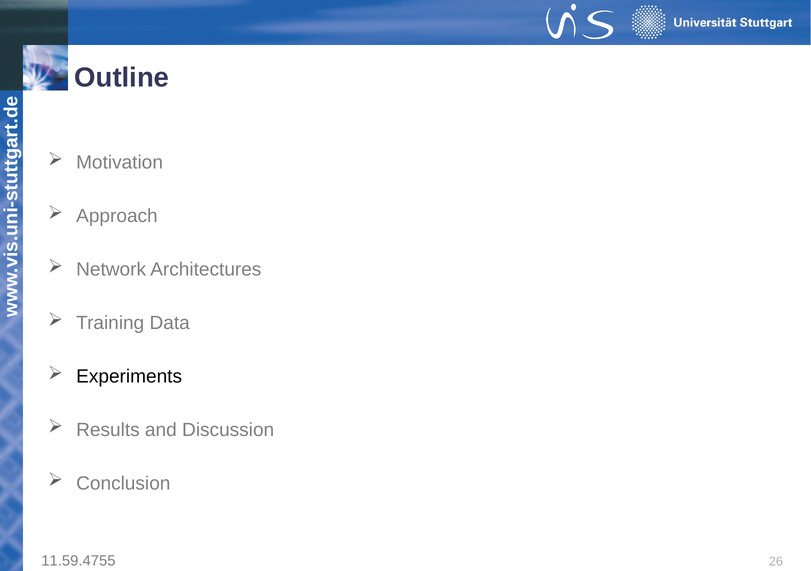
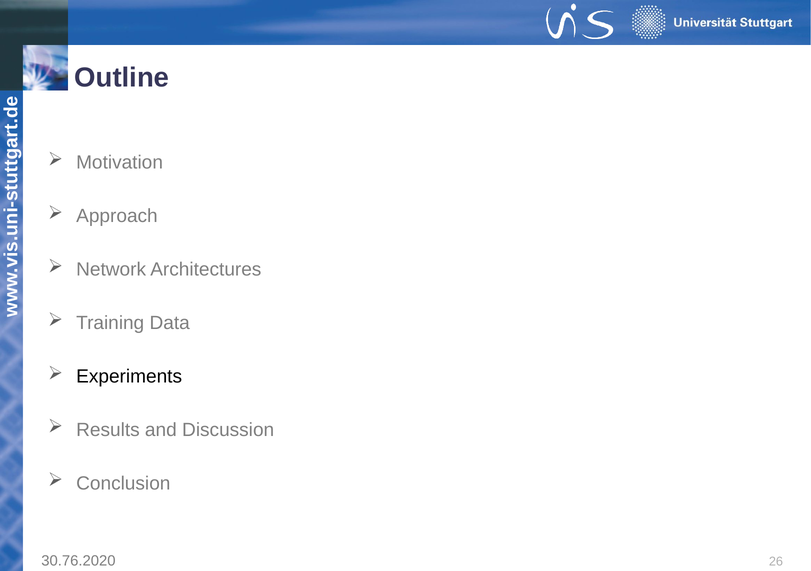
11.59.4755: 11.59.4755 -> 30.76.2020 (78, 561)
